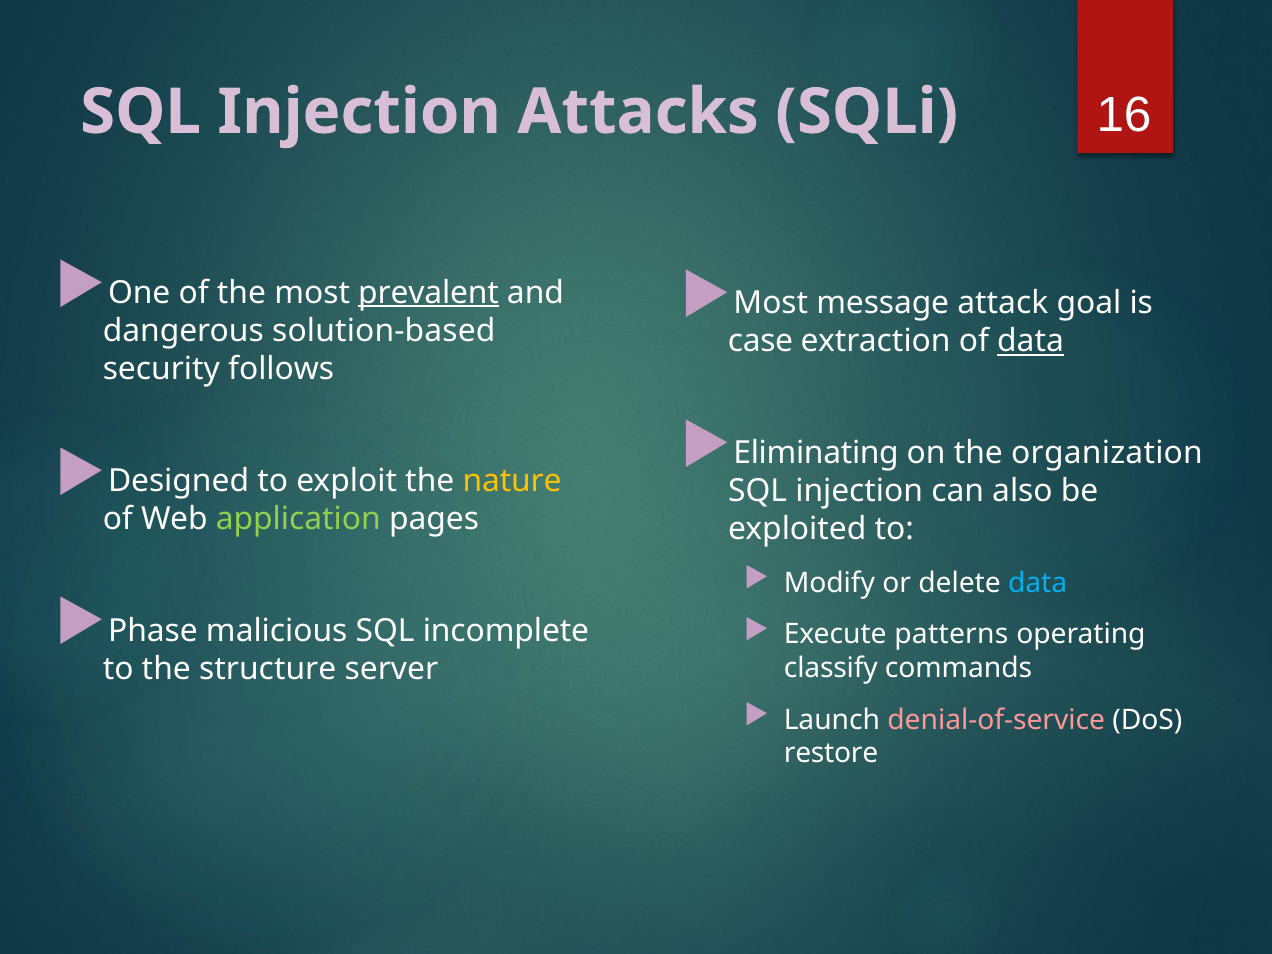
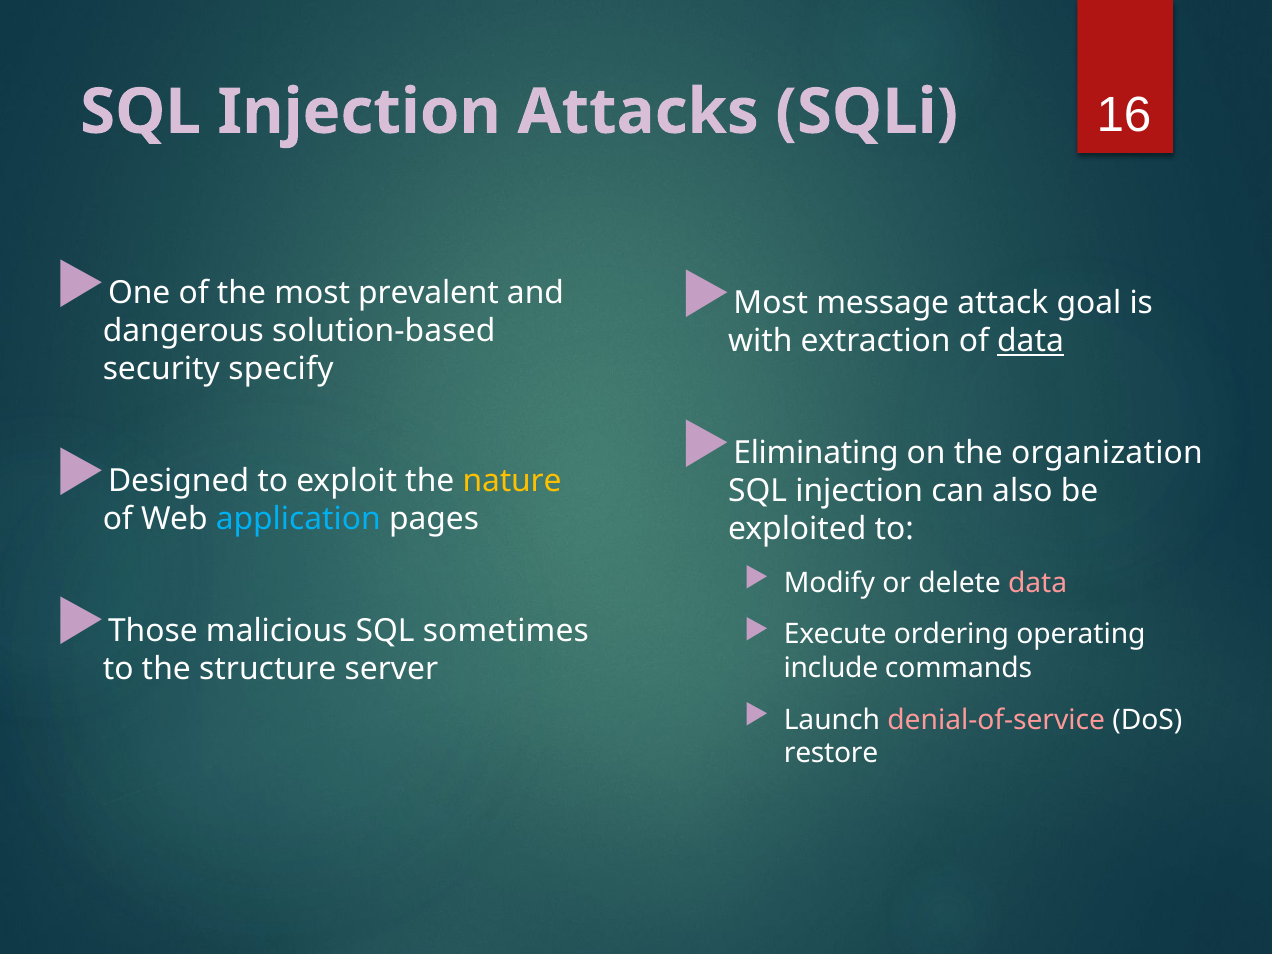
prevalent underline: present -> none (429, 293)
case: case -> with (760, 341)
follows: follows -> specify (281, 369)
application colour: light green -> light blue (298, 519)
data colour: light blue -> pink (1038, 583)
Phase: Phase -> Those (153, 631)
incomplete: incomplete -> sometimes (506, 631)
patterns: patterns -> ordering (952, 634)
classify: classify -> include (831, 668)
